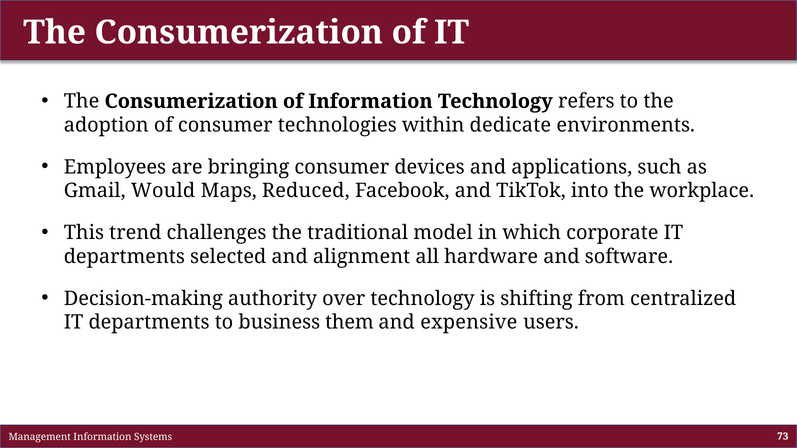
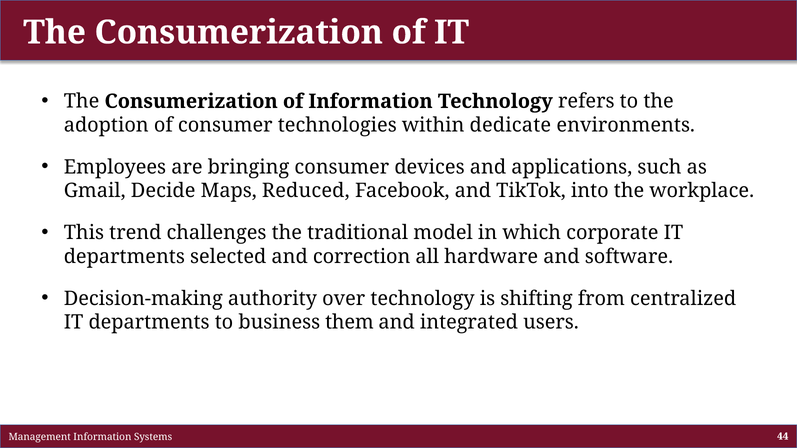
Would: Would -> Decide (163, 191)
alignment: alignment -> correction (362, 257)
expensive: expensive -> integrated (469, 323)
73: 73 -> 44 (783, 437)
